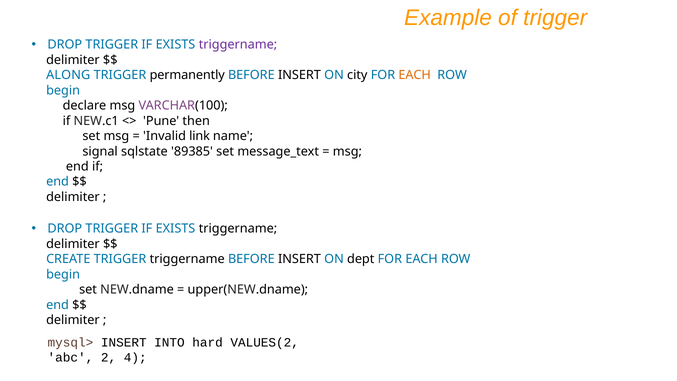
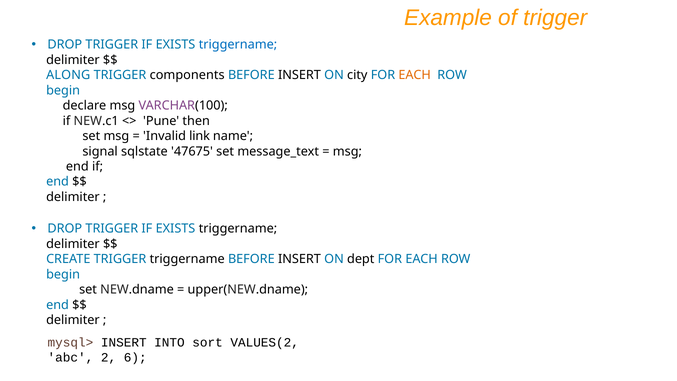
triggername colour: purple -> blue (238, 45)
permanently: permanently -> components (187, 75)
89385: 89385 -> 47675 (192, 151)
hard: hard -> sort (208, 342)
4: 4 -> 6 (135, 357)
